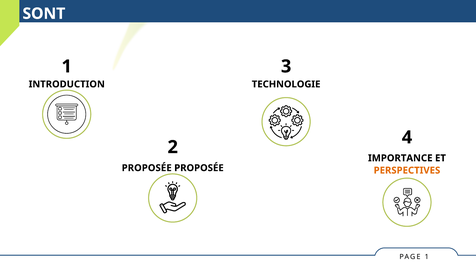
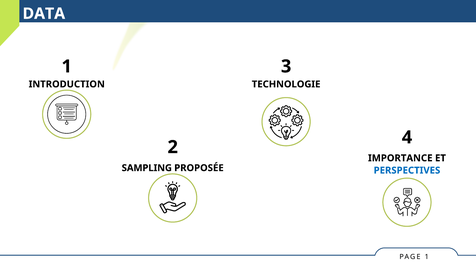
SONT: SONT -> DATA (44, 14)
PROPOSÉE: PROPOSÉE -> SAMPLING (147, 168)
PERSPECTIVES colour: orange -> blue (407, 170)
